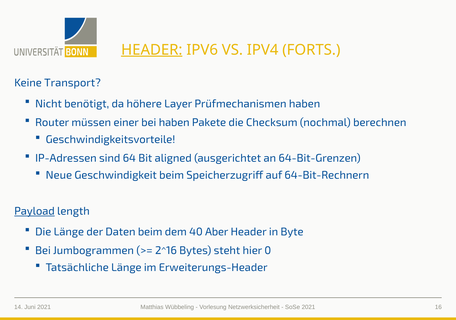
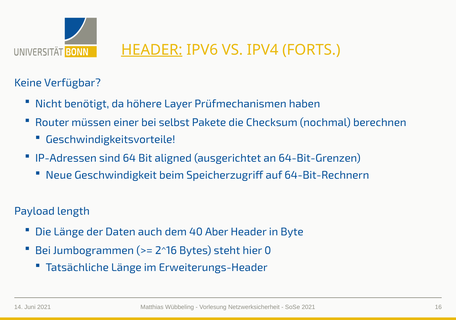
Transport: Transport -> Verfügbar (73, 83)
bei haben: haben -> selbst (174, 122)
Payload underline: present -> none (35, 211)
Daten beim: beim -> auch (150, 232)
